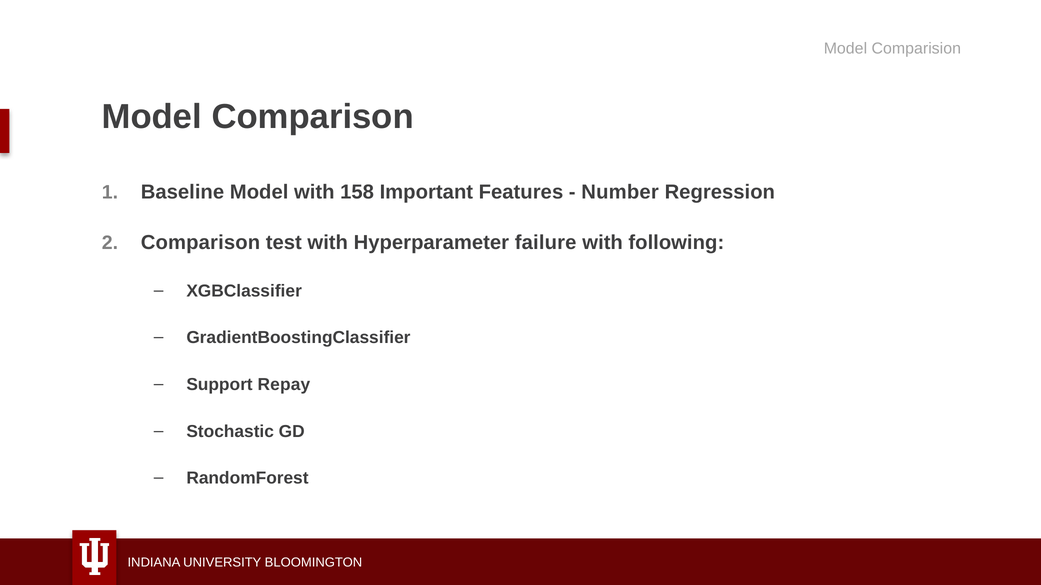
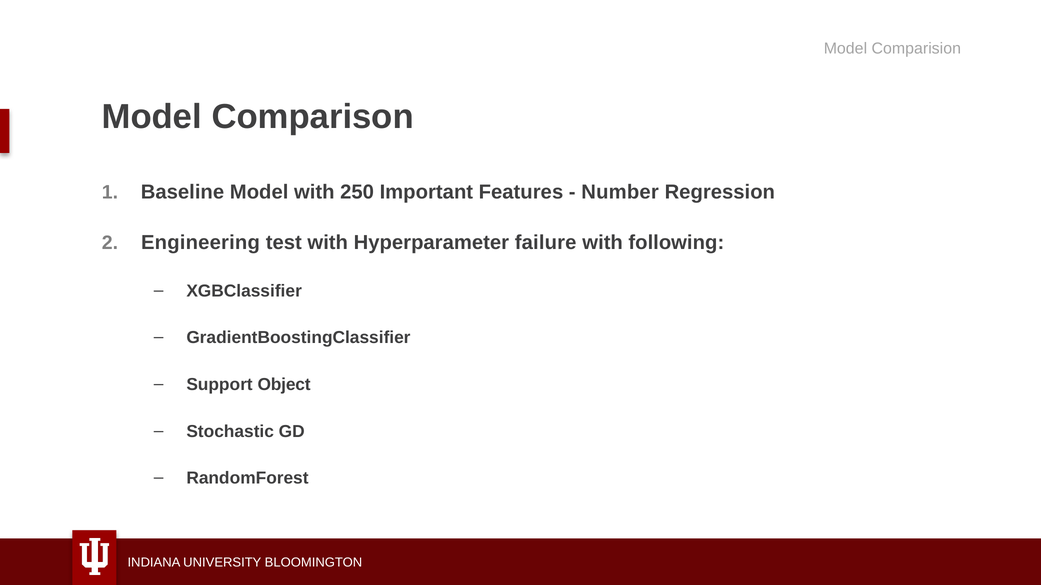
158: 158 -> 250 (357, 193)
Comparison: Comparison -> Engineering (200, 243)
Repay: Repay -> Object (284, 385)
